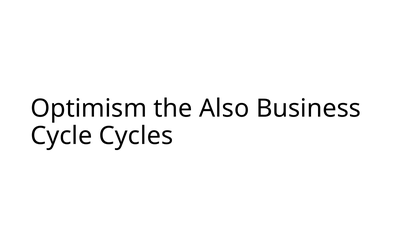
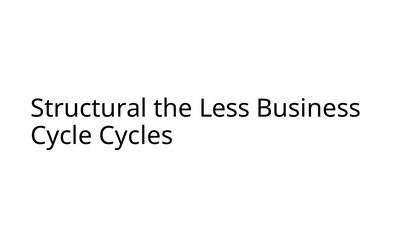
Optimism: Optimism -> Structural (89, 109)
Also: Also -> Less (224, 109)
